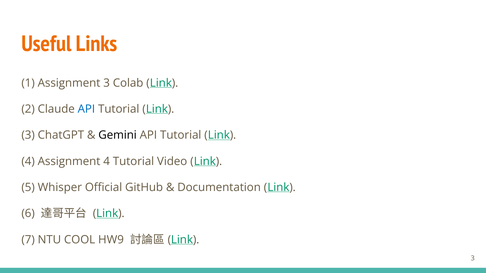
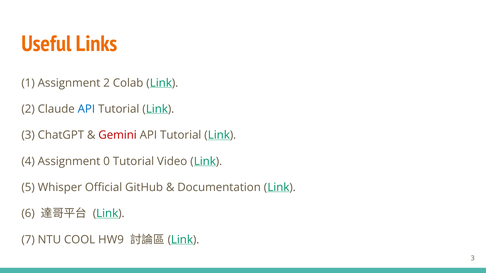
Assignment 3: 3 -> 2 (107, 83)
Gemini colour: black -> red (118, 135)
Assignment 4: 4 -> 0 (107, 162)
